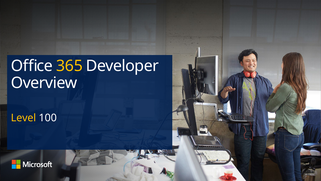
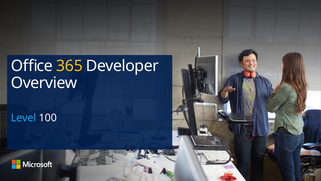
Level colour: yellow -> light blue (23, 118)
